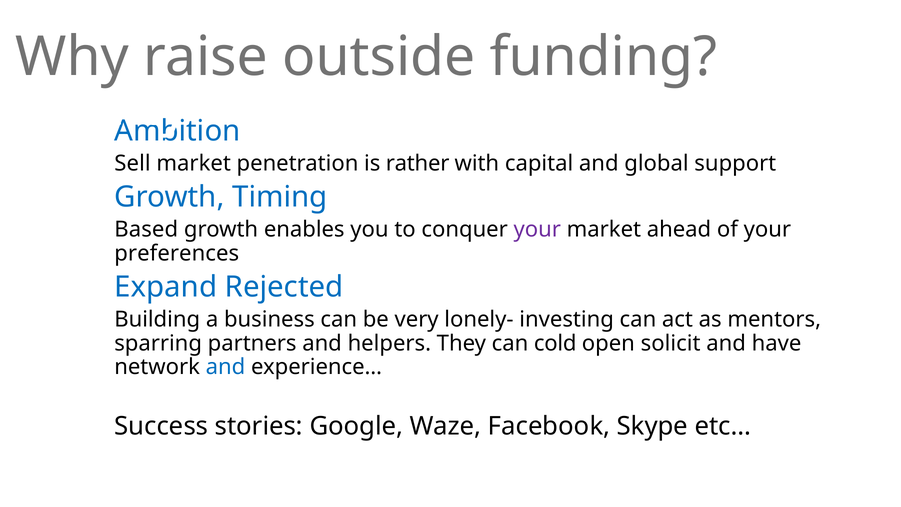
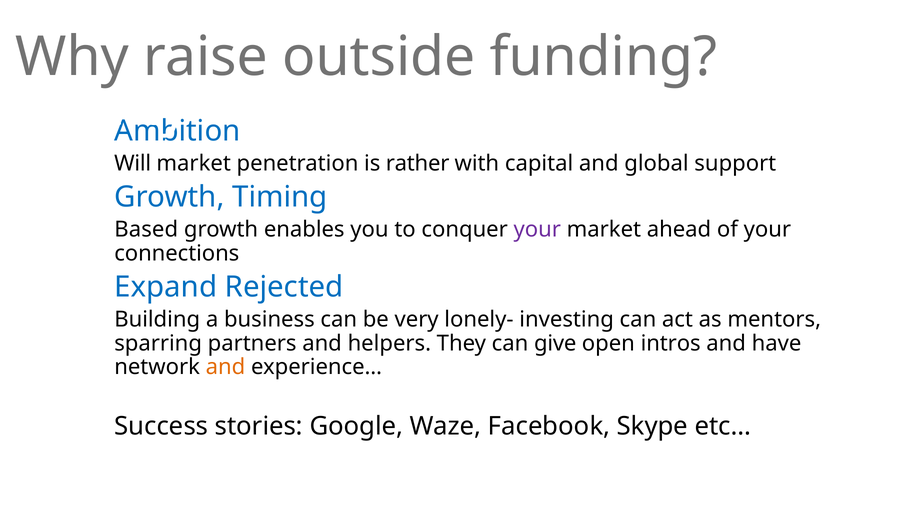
Sell: Sell -> Will (133, 163)
preferences: preferences -> connections (177, 253)
cold: cold -> give (555, 343)
solicit: solicit -> intros (671, 343)
and colour: blue -> orange (226, 367)
